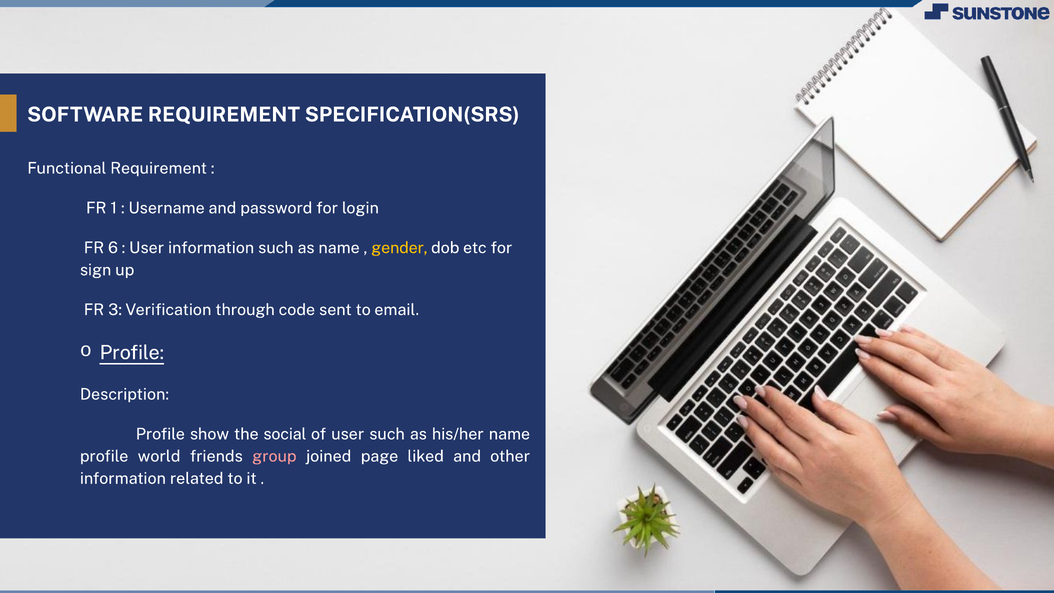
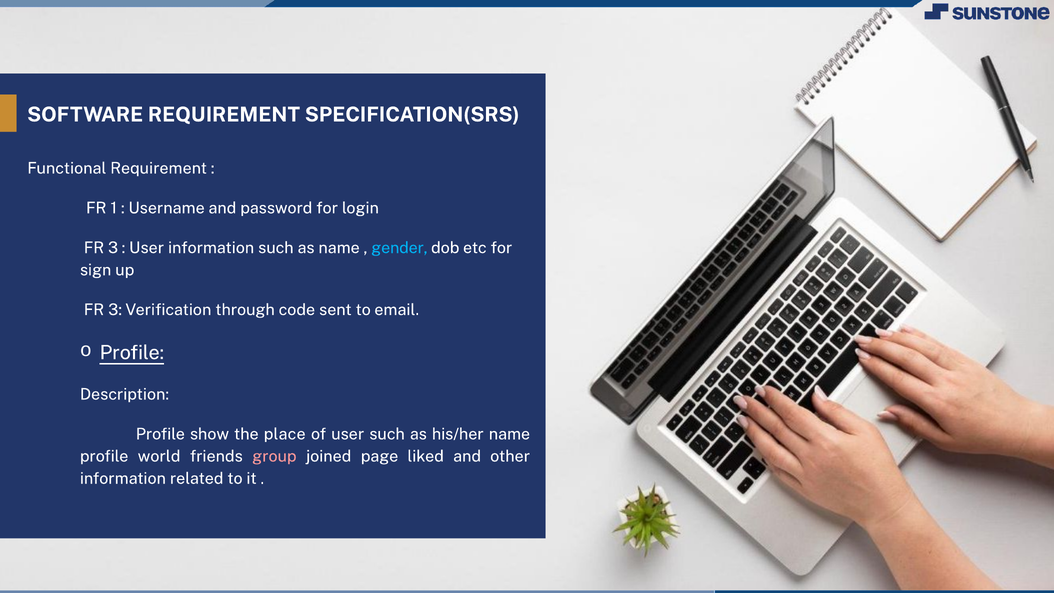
6: 6 -> 3 (113, 248)
gender colour: yellow -> light blue (399, 248)
social: social -> place (285, 434)
